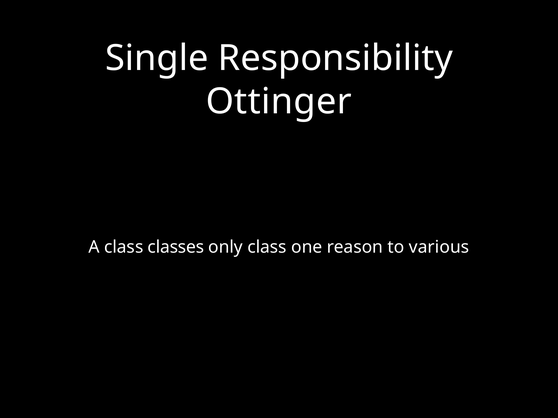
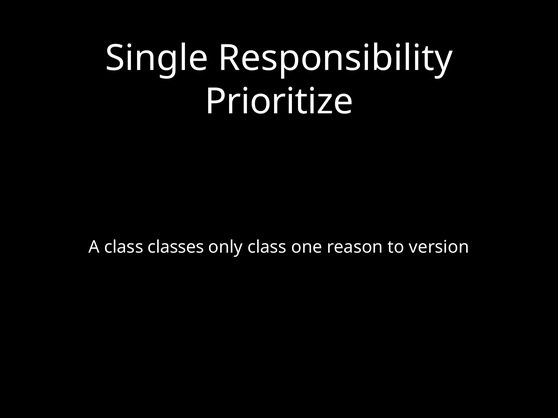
Ottinger: Ottinger -> Prioritize (279, 102)
various: various -> version (439, 247)
